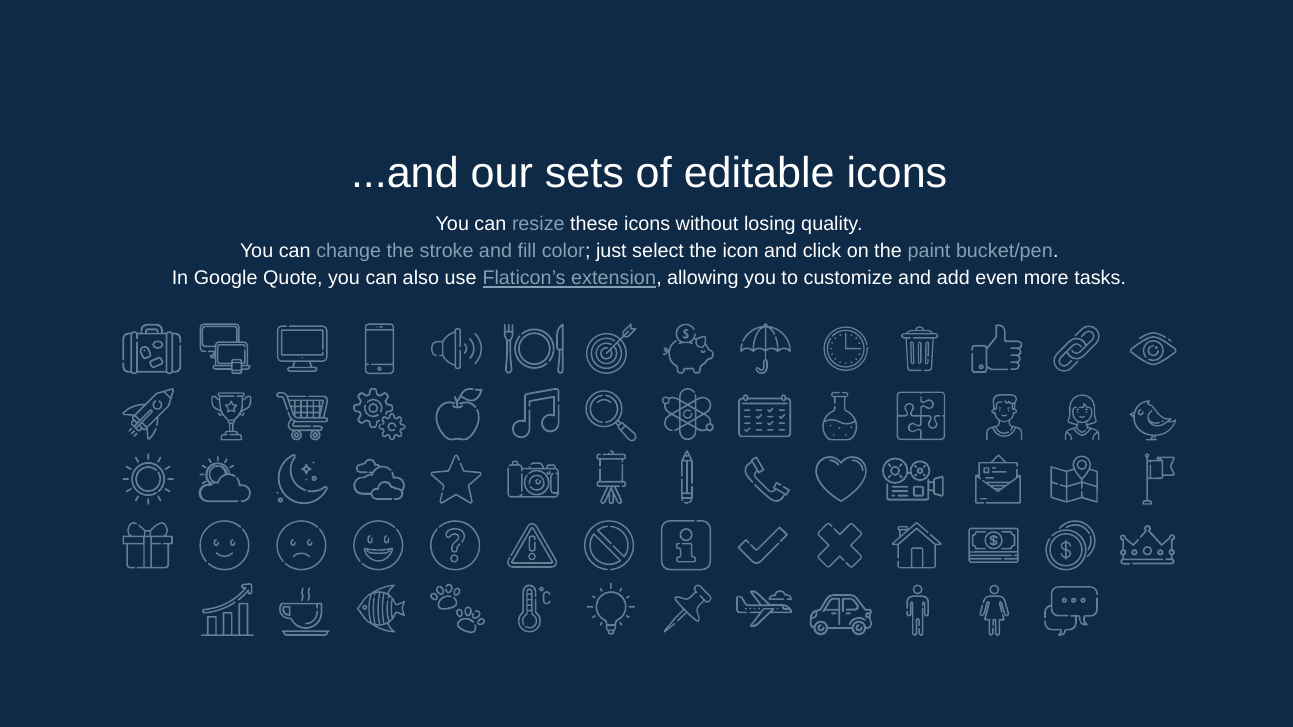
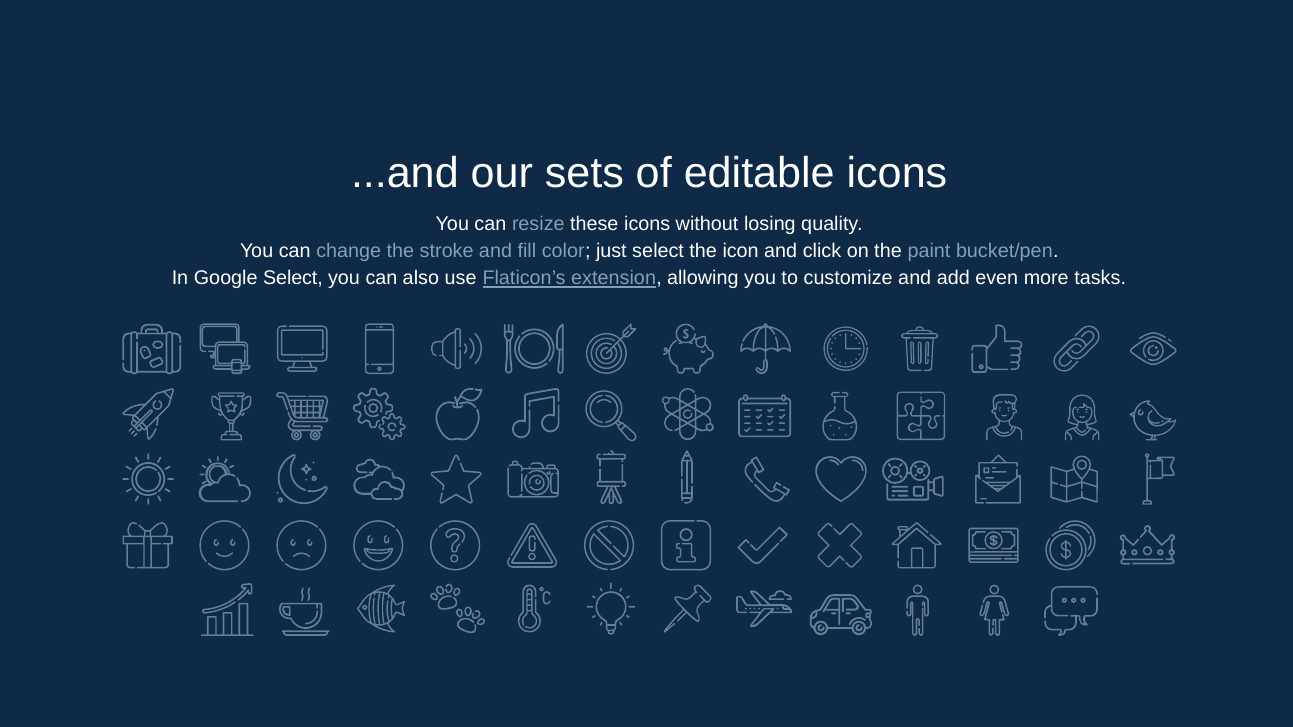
Google Quote: Quote -> Select (293, 279)
